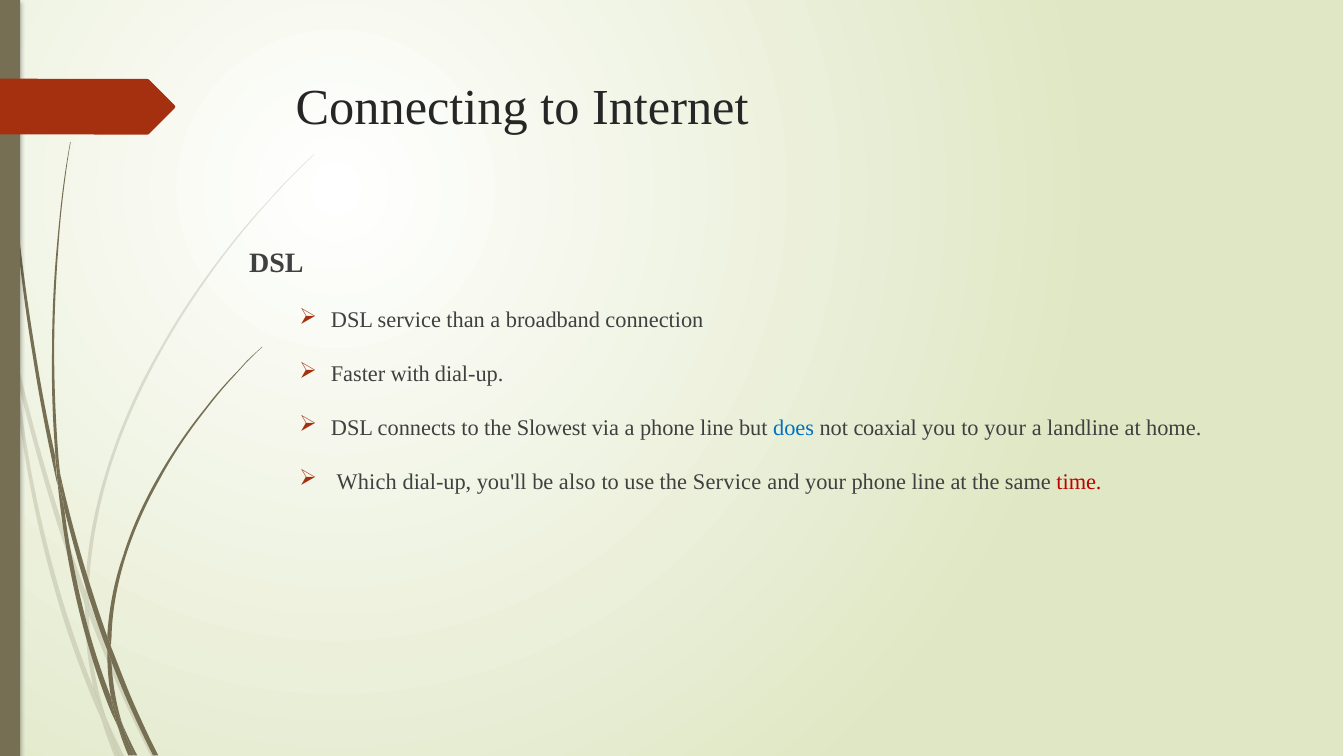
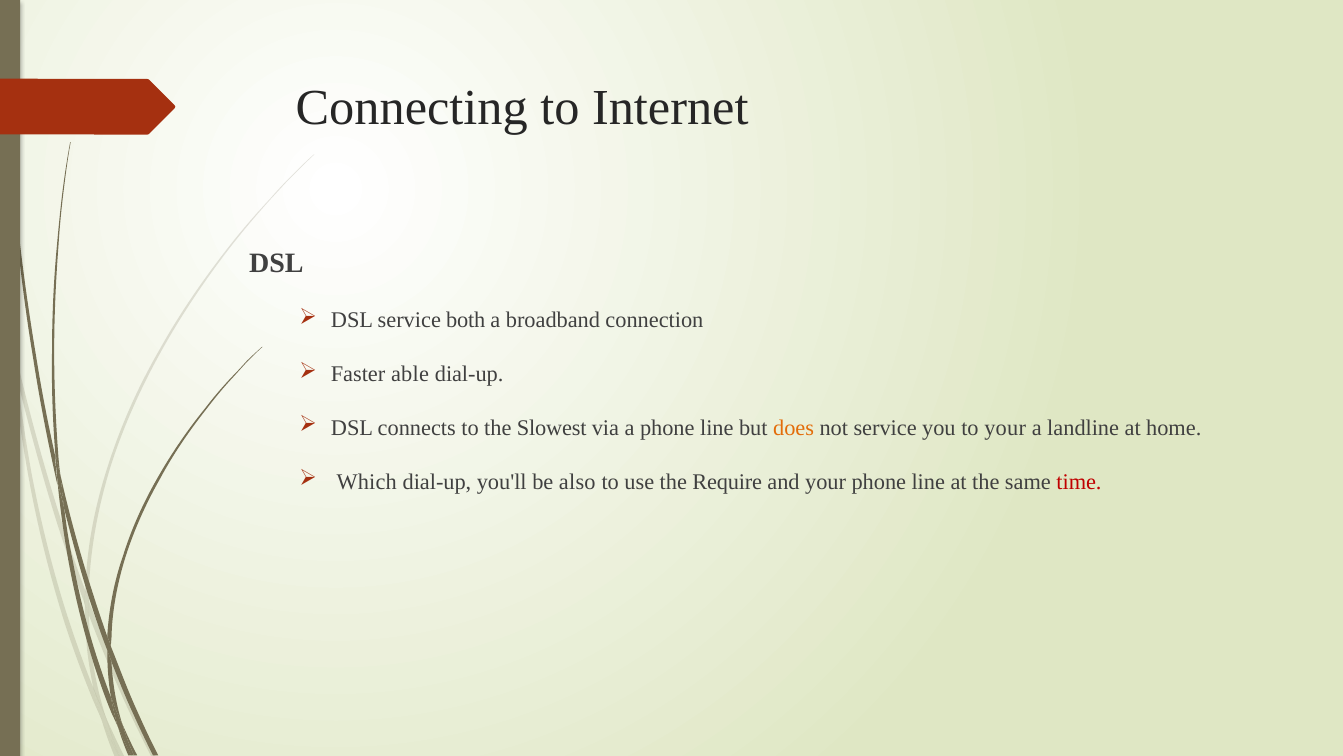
than: than -> both (466, 320)
with: with -> able (410, 374)
does colour: blue -> orange (794, 428)
not coaxial: coaxial -> service (885, 428)
the Service: Service -> Require (727, 482)
